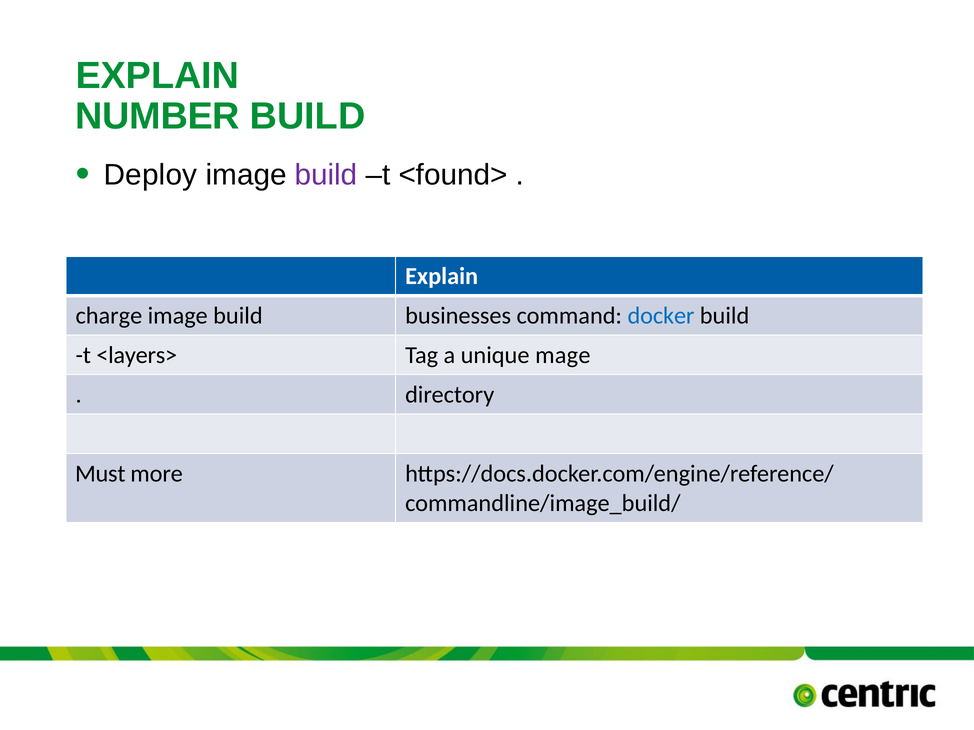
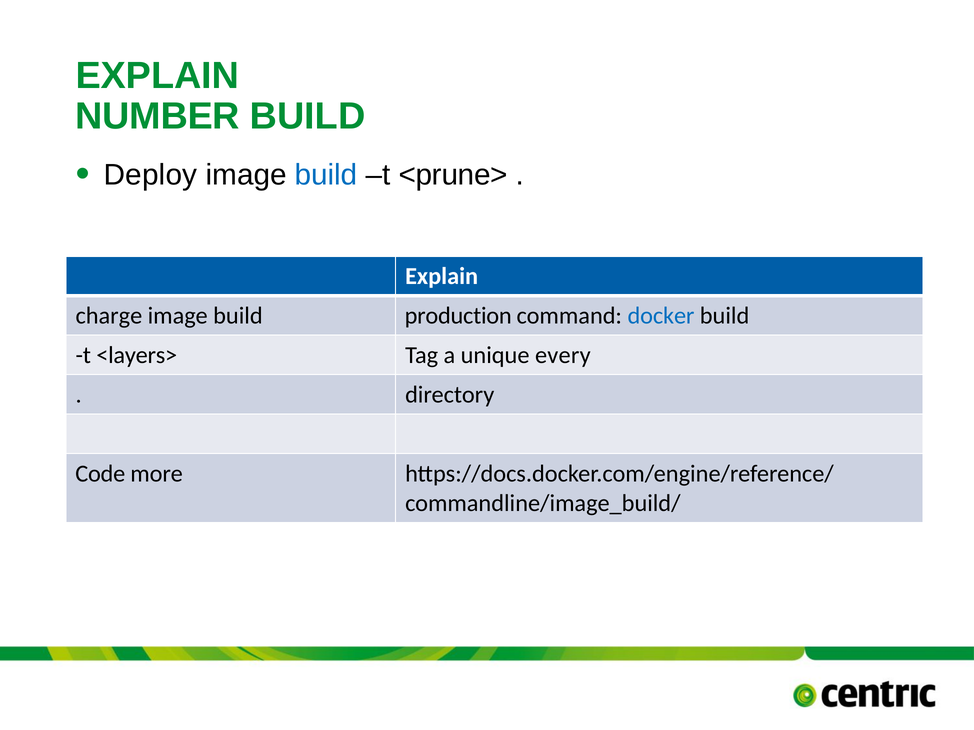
build colour: purple -> blue (326, 175)
<found>: <found> -> <prune> (453, 175)
businesses: businesses -> production (458, 316)
mage: mage -> every (563, 355)
Must: Must -> Code (100, 474)
